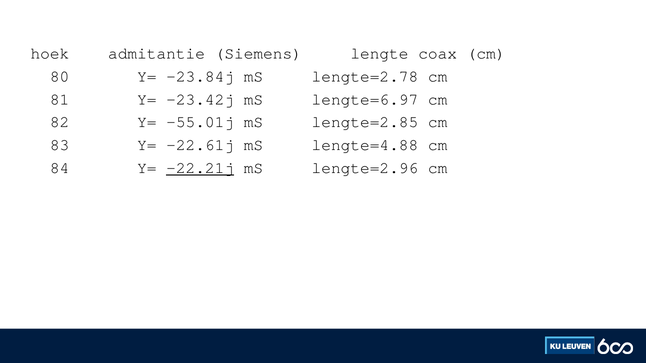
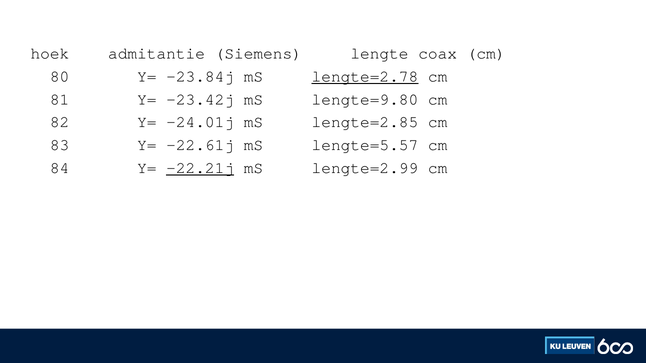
lengte=2.78 underline: none -> present (365, 77)
lengte=6.97: lengte=6.97 -> lengte=9.80 (365, 99)
-55.01j: -55.01j -> -24.01j (200, 122)
lengte=4.88: lengte=4.88 -> lengte=5.57 (365, 145)
lengte=2.96: lengte=2.96 -> lengte=2.99 (365, 168)
